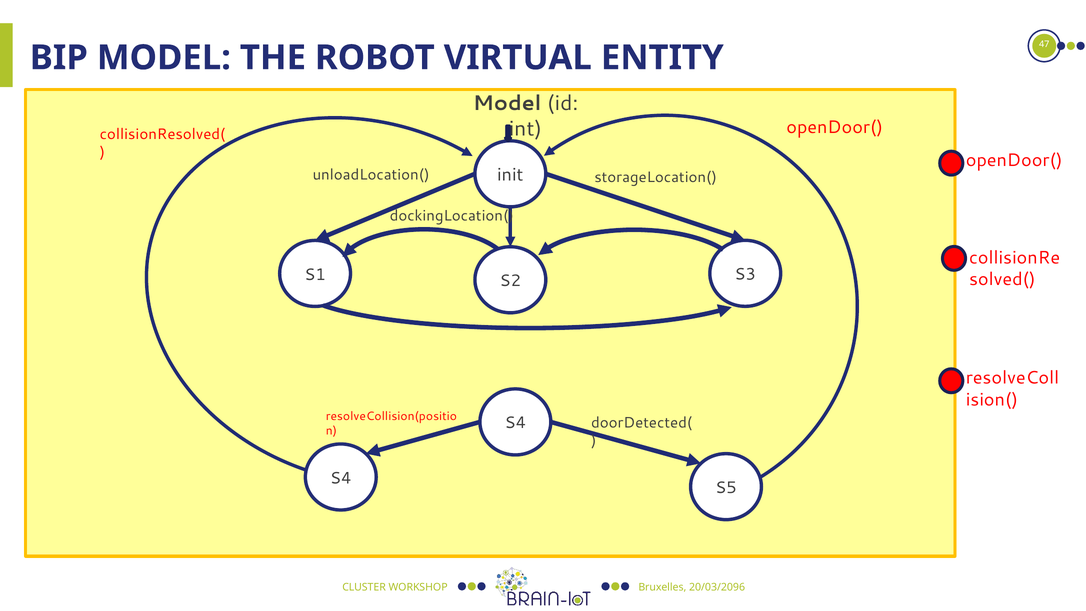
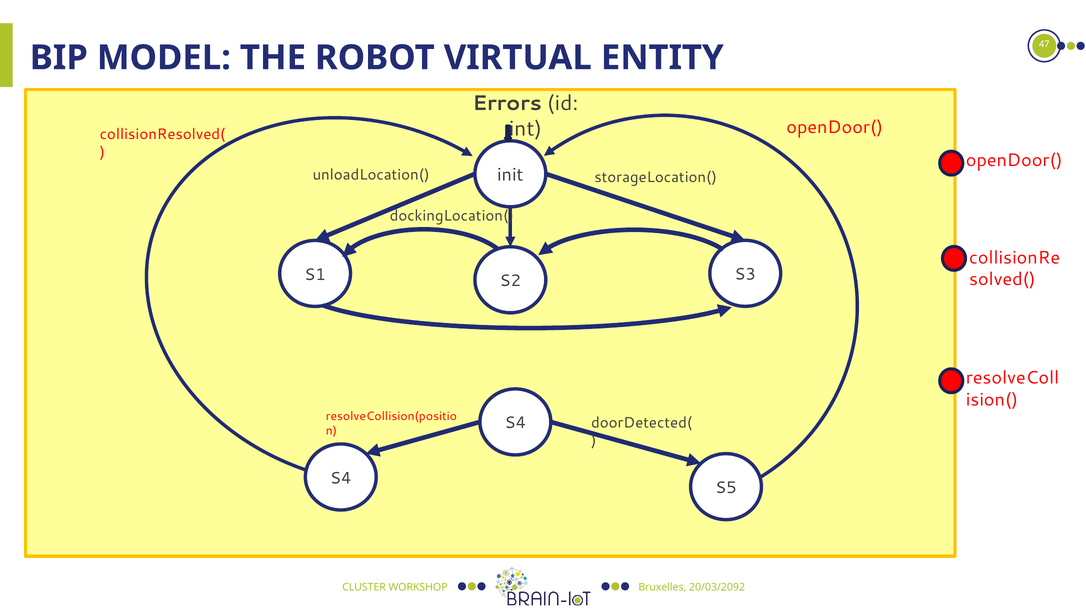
Model: Model -> Errors (507, 103)
20/03/2096: 20/03/2096 -> 20/03/2092 (717, 587)
